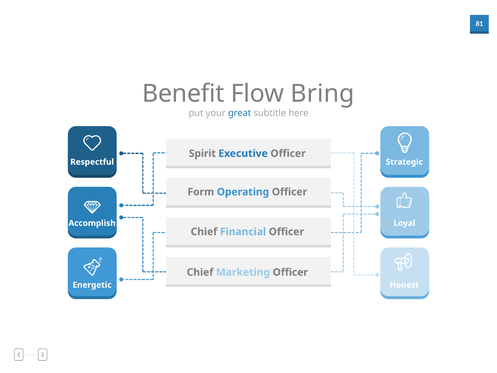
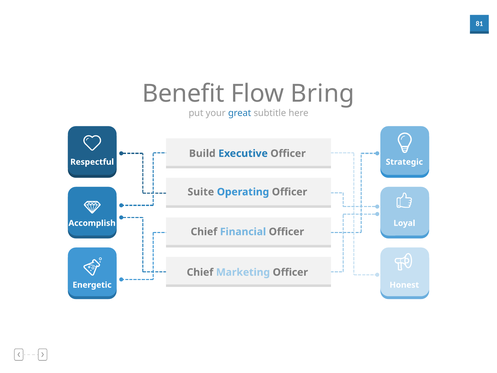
Spirit: Spirit -> Build (202, 153)
Form: Form -> Suite (201, 192)
